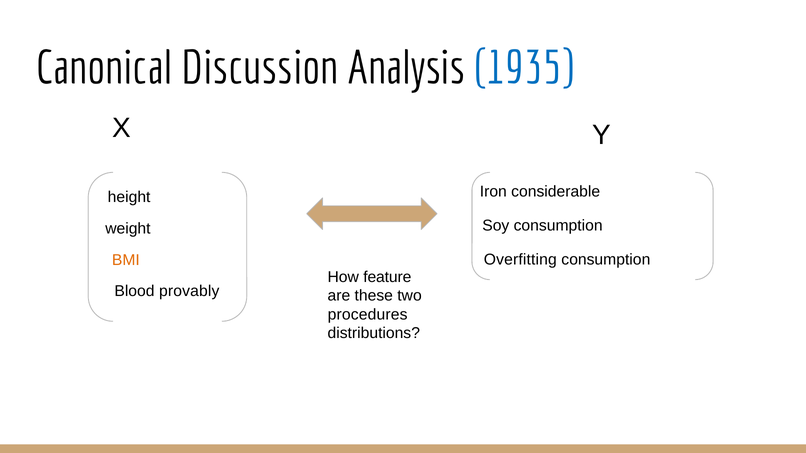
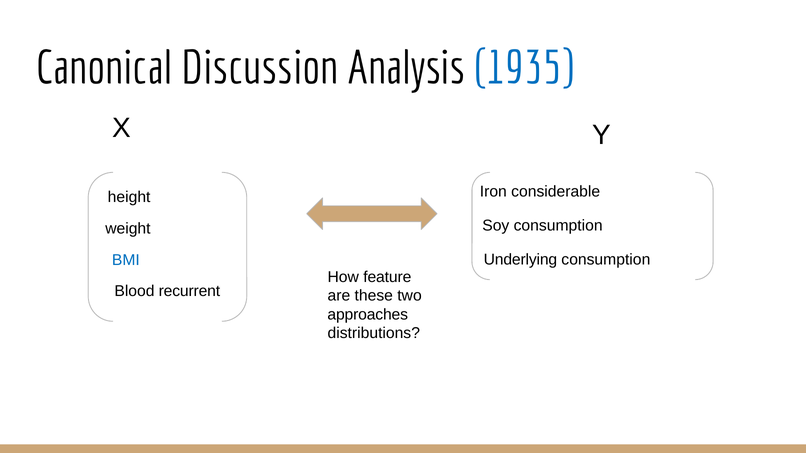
Overfitting: Overfitting -> Underlying (520, 260)
BMI colour: orange -> blue (126, 260)
provably: provably -> recurrent (189, 292)
procedures: procedures -> approaches (368, 315)
